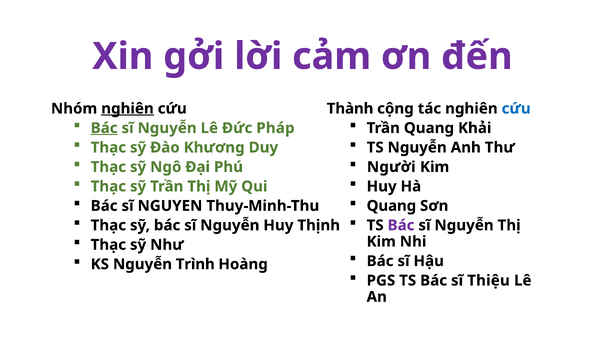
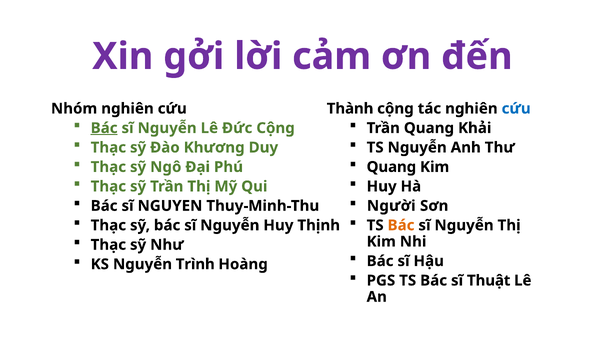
nghiên underline: present -> none (127, 109)
Đức Pháp: Pháp -> Cộng (276, 128)
Người: Người -> Quang (391, 167)
Quang: Quang -> Người (391, 206)
Bác colour: purple -> orange (401, 226)
Thiệu: Thiệu -> Thuật (489, 281)
